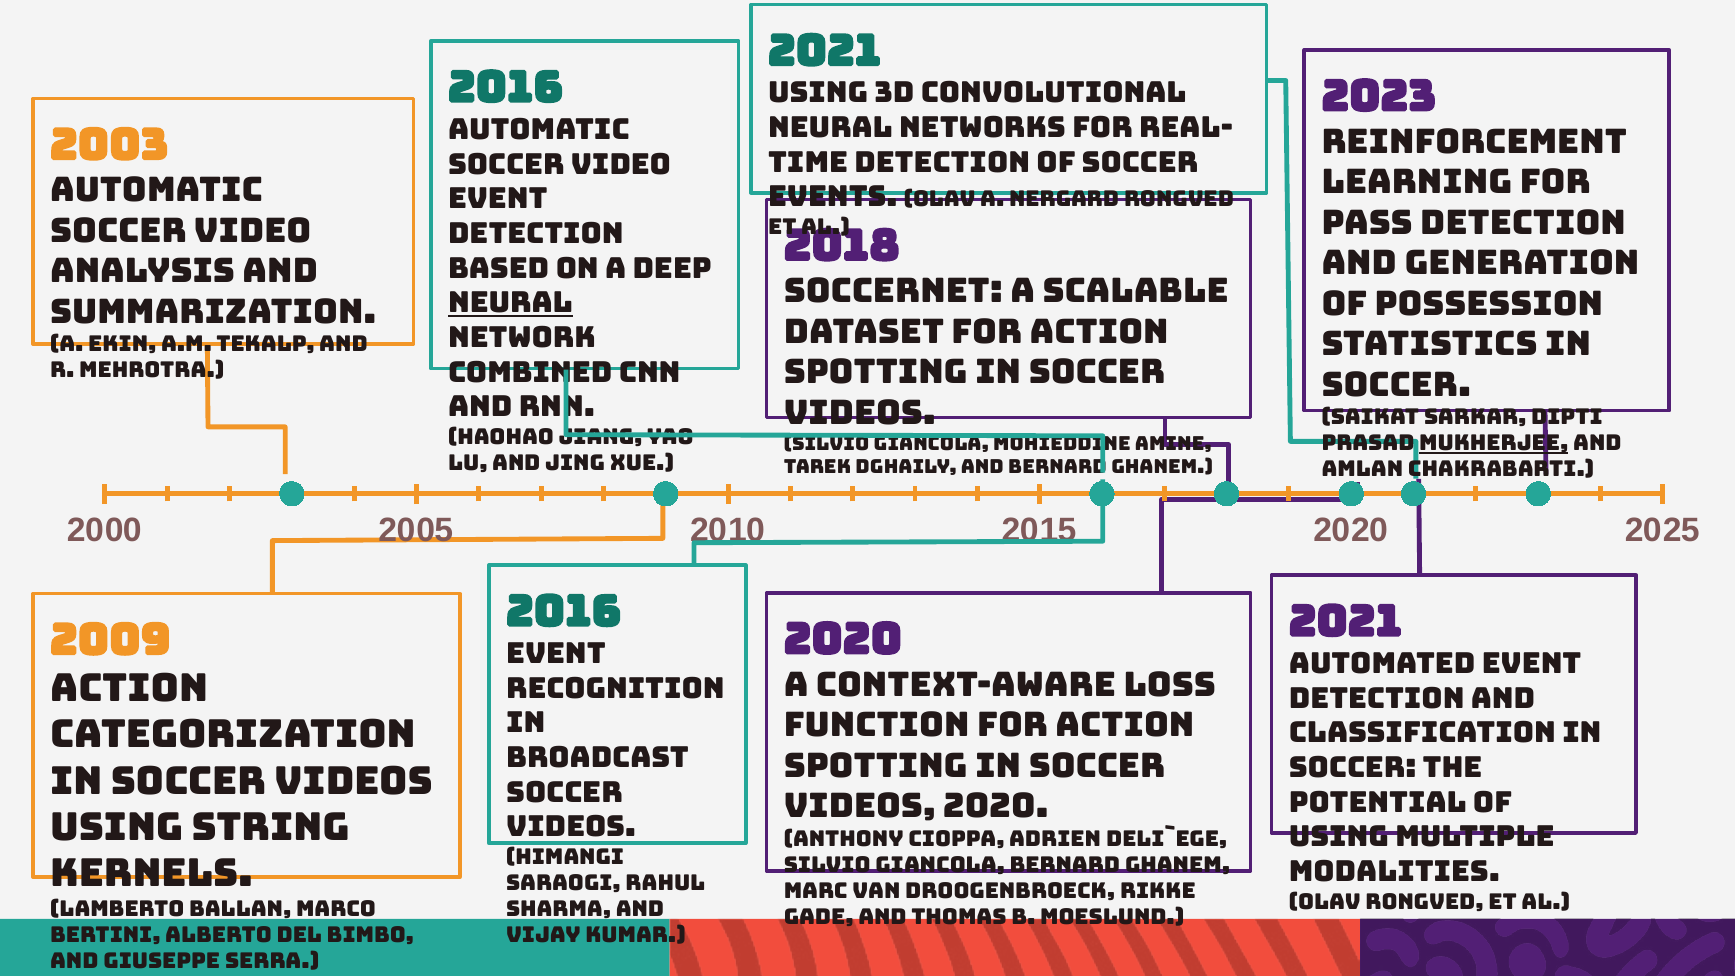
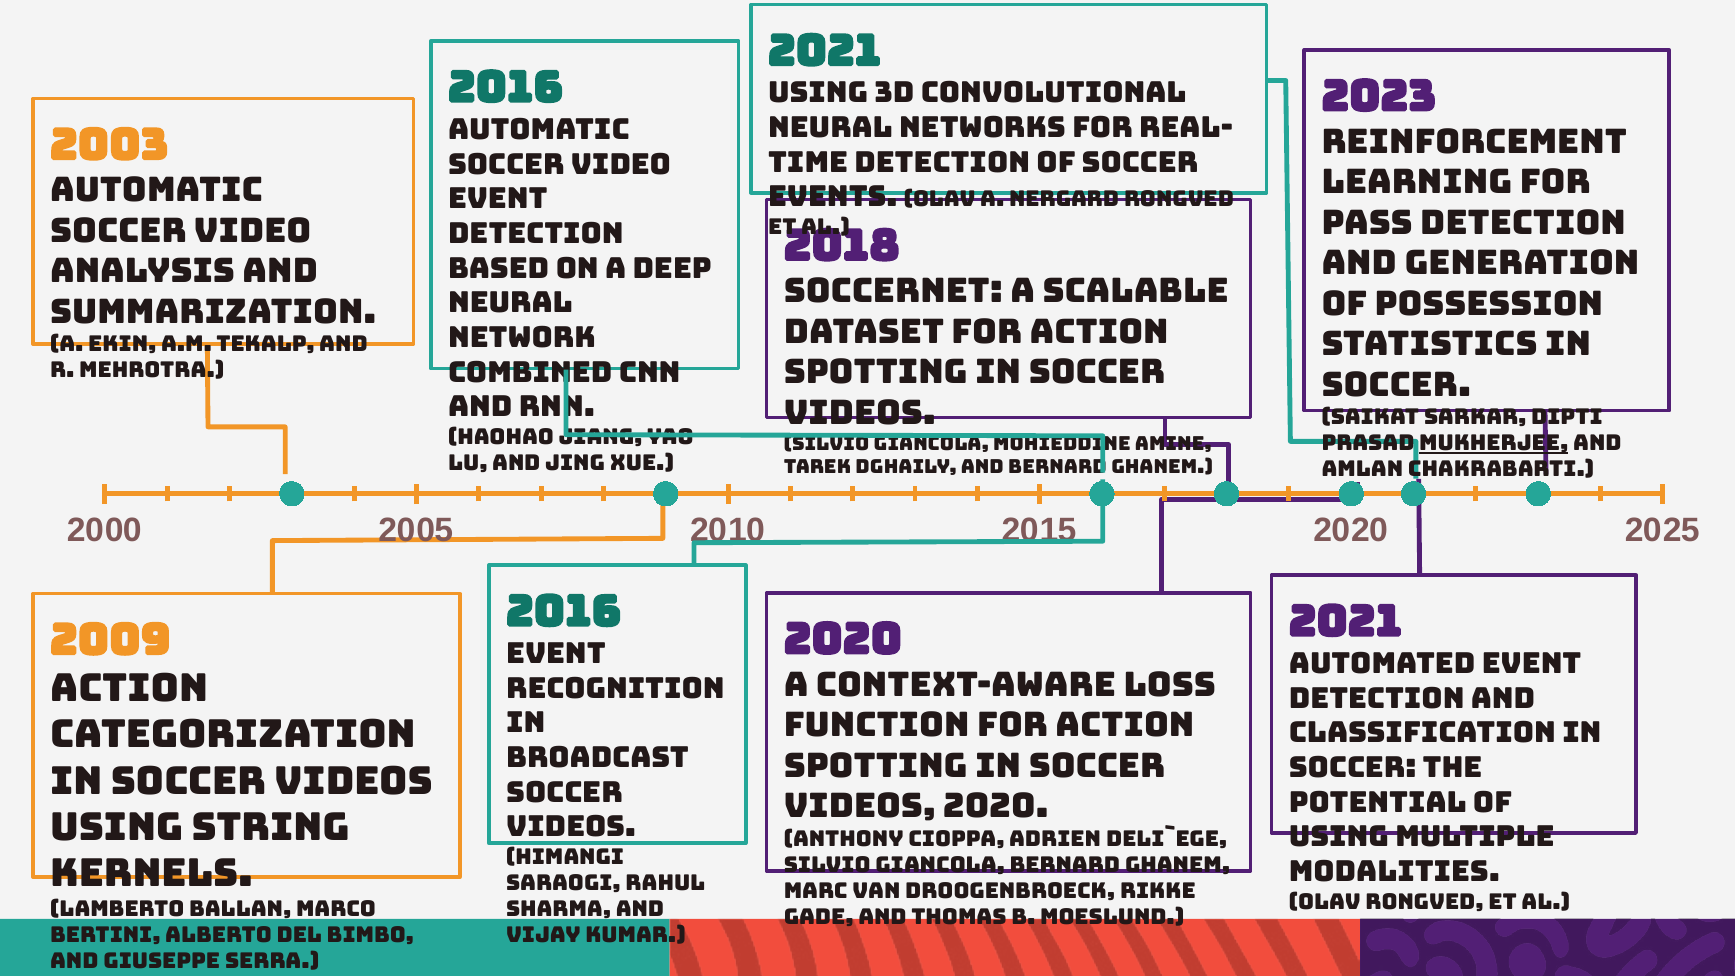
neural underline: present -> none (510, 303)
